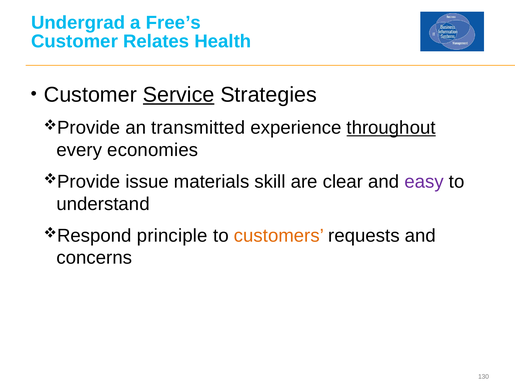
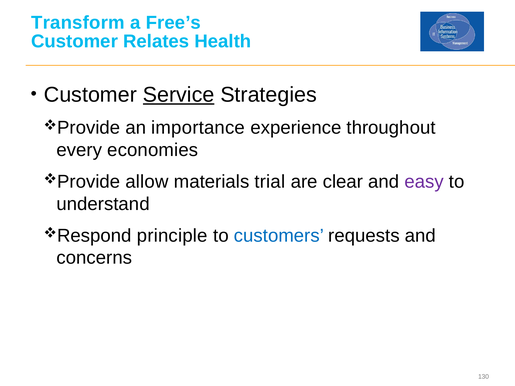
Undergrad: Undergrad -> Transform (78, 23)
transmitted: transmitted -> importance (198, 128)
throughout underline: present -> none (391, 128)
issue: issue -> allow (147, 182)
skill: skill -> trial (270, 182)
customers colour: orange -> blue (279, 236)
